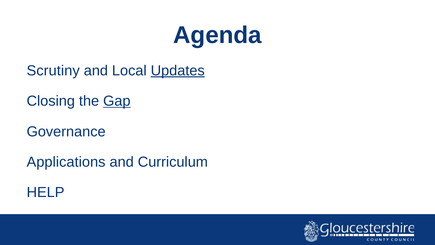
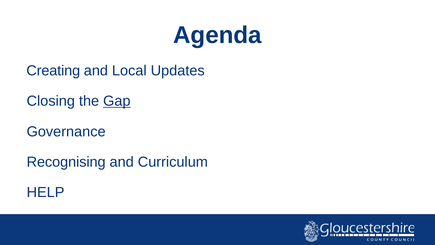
Scrutiny: Scrutiny -> Creating (53, 70)
Updates underline: present -> none (178, 70)
Applications: Applications -> Recognising (66, 162)
